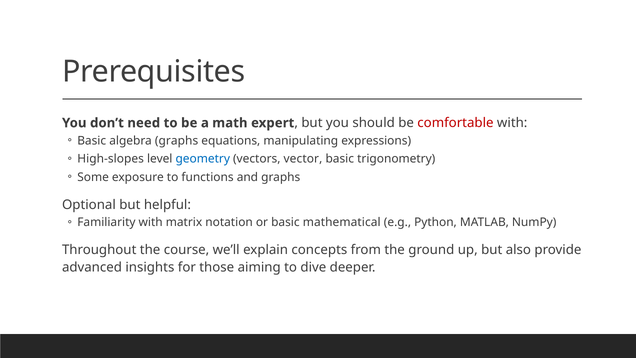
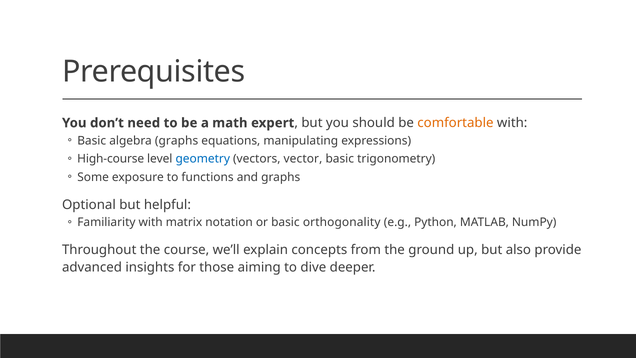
comfortable colour: red -> orange (455, 123)
High-slopes: High-slopes -> High-course (111, 159)
mathematical: mathematical -> orthogonality (342, 222)
